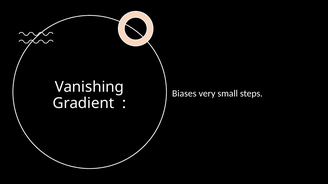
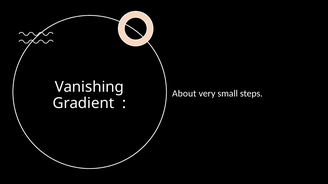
Biases: Biases -> About (184, 94)
